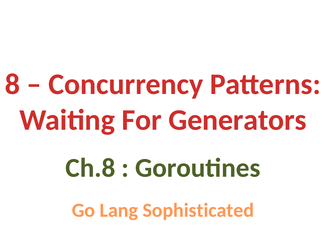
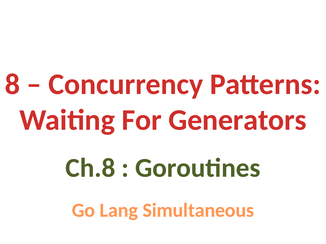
Sophisticated: Sophisticated -> Simultaneous (198, 211)
